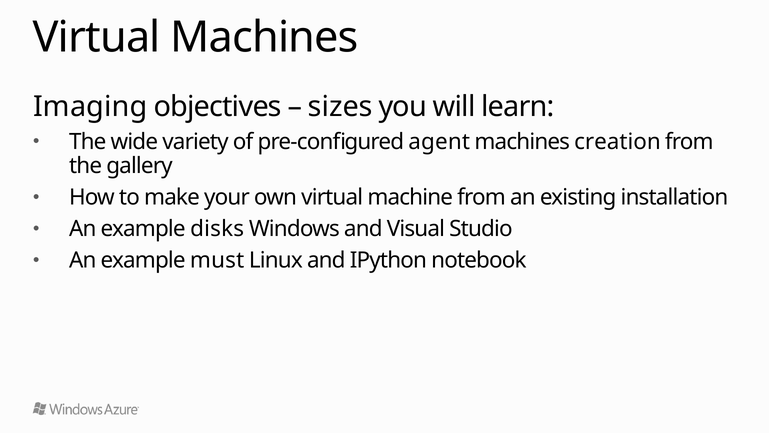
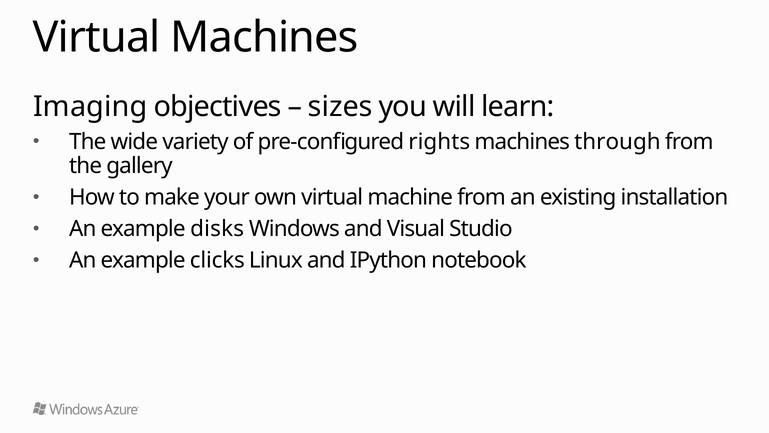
agent: agent -> rights (439, 142)
creation: creation -> through (617, 142)
must: must -> clicks (217, 260)
